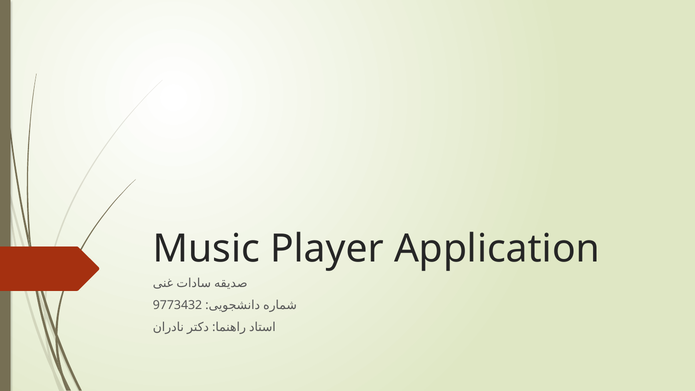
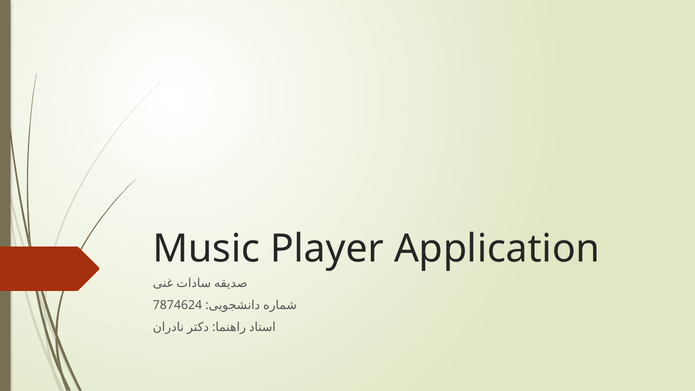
9773432: 9773432 -> 7874624 (177, 305)
